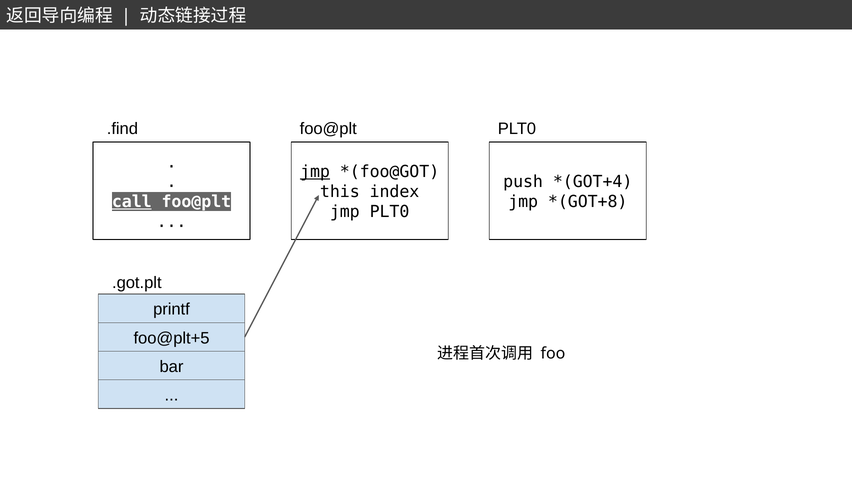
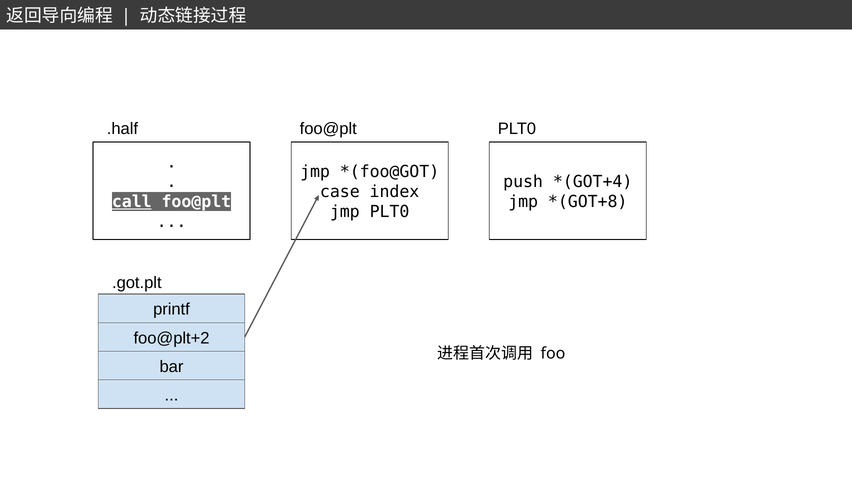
.find: .find -> .half (122, 129)
jmp underline: present -> none (315, 172)
this: this -> case (340, 192)
foo@plt+5: foo@plt+5 -> foo@plt+2 (172, 338)
